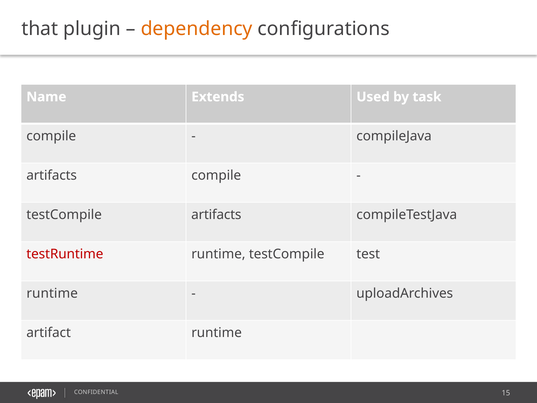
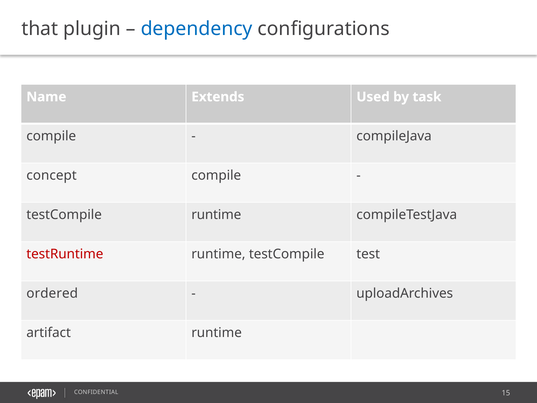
dependency colour: orange -> blue (197, 29)
artifacts: artifacts -> concept (52, 175)
testCompile artifacts: artifacts -> runtime (216, 215)
runtime: runtime -> ordered (52, 293)
